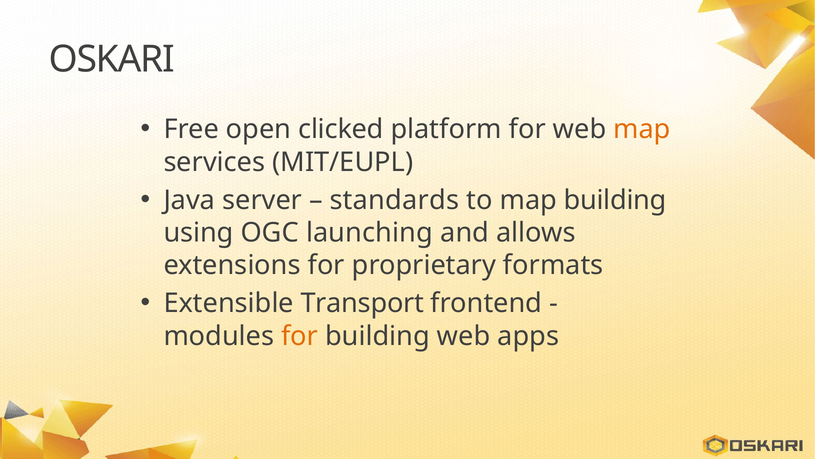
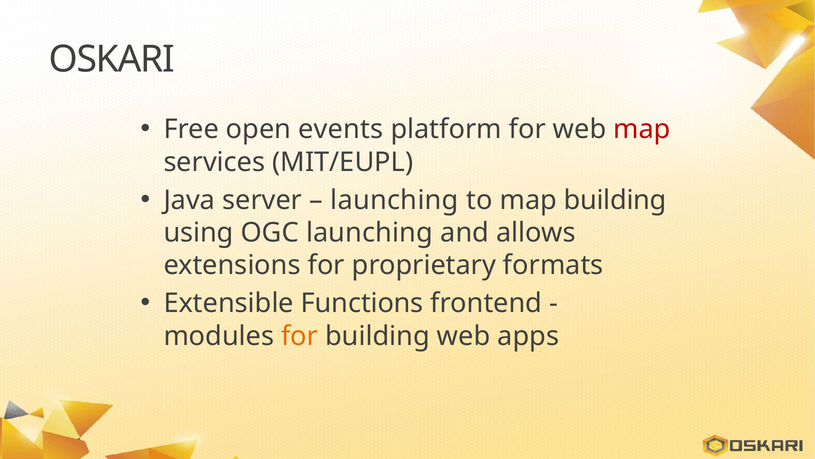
clicked: clicked -> events (341, 129)
map colour: orange -> red (642, 129)
standards: standards -> launching (394, 200)
Transport: Transport -> Functions (362, 303)
